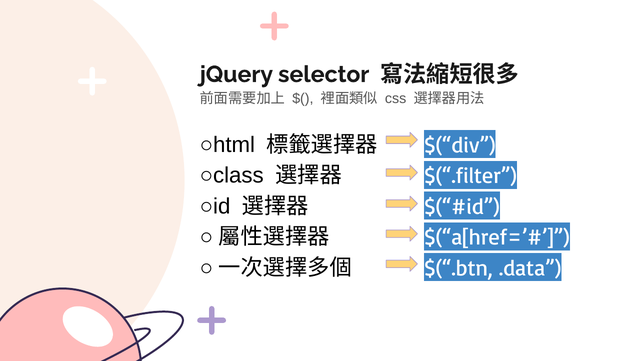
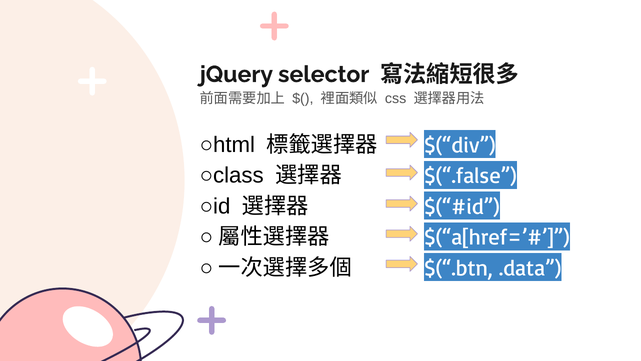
$(“.filter: $(“.filter -> $(“.false (470, 176)
